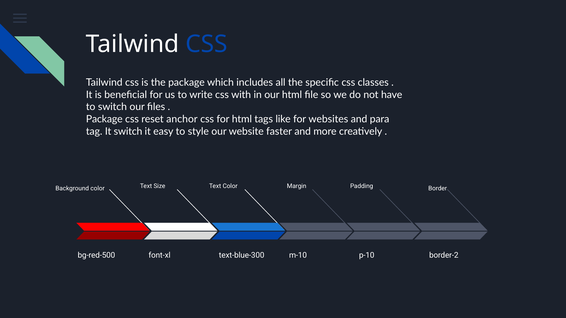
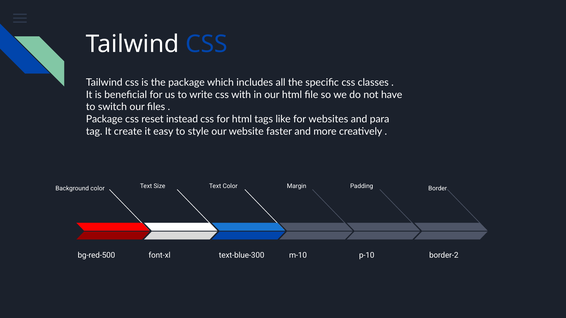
anchor: anchor -> instead (182, 119)
It switch: switch -> create (128, 132)
